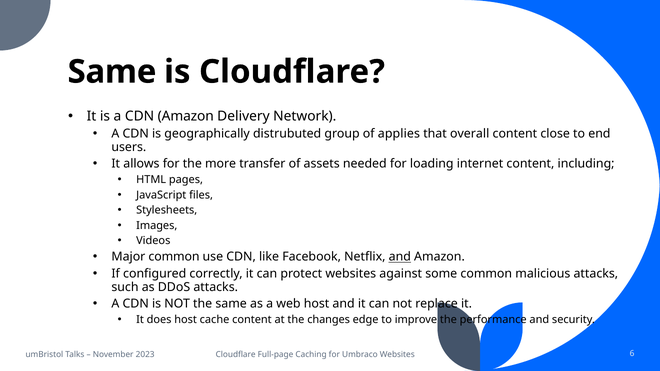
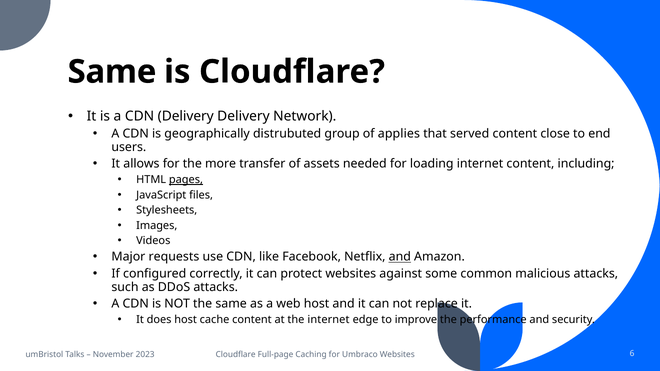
CDN Amazon: Amazon -> Delivery (186, 116)
overall: overall -> served (470, 134)
pages underline: none -> present (186, 180)
Major common: common -> requests (174, 257)
the changes: changes -> internet (328, 320)
